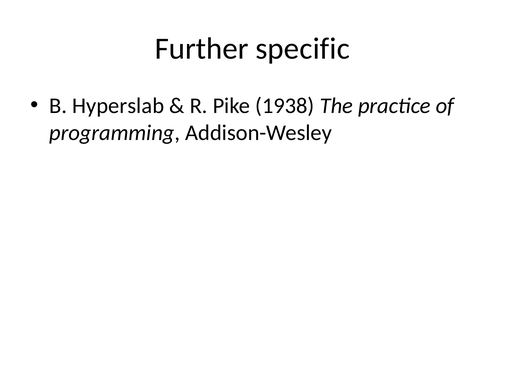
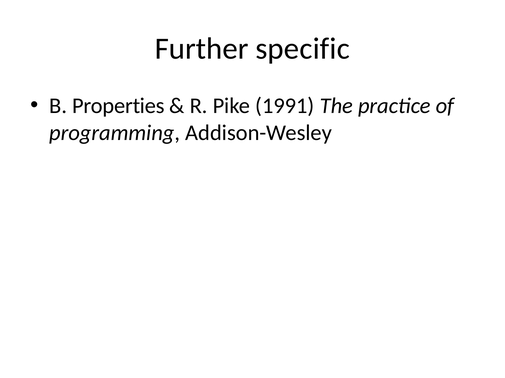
Hyperslab: Hyperslab -> Properties (118, 106)
1938: 1938 -> 1991 (285, 106)
